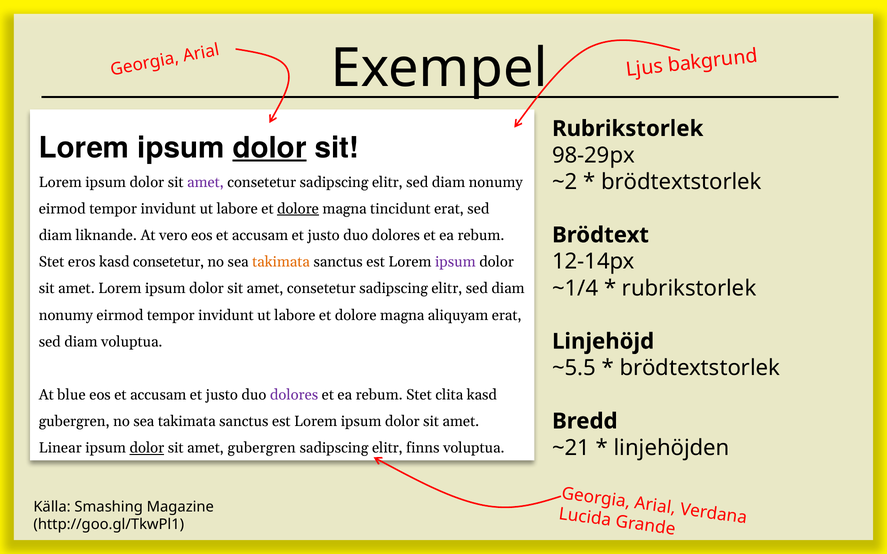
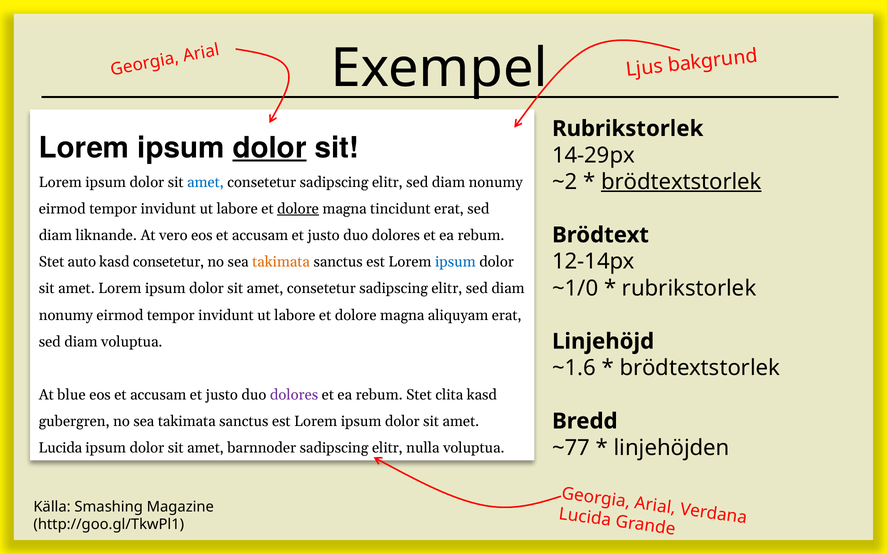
98-29px: 98-29px -> 14-29px (593, 155)
brödtextstorlek underline: none -> present (681, 182)
amet colour: purple -> blue (205, 182)
eros: eros -> auto (82, 262)
ipsum colour: purple -> blue (455, 262)
~1/4: ~1/4 -> ~1/0 (575, 288)
~5.5: ~5.5 -> ~1.6 (574, 368)
~21: ~21 -> ~77 (571, 448)
Linear: Linear -> Lucida (60, 448)
dolor underline: present -> none (147, 448)
amet gubergren: gubergren -> barnnoder (262, 448)
finns: finns -> nulla (423, 448)
